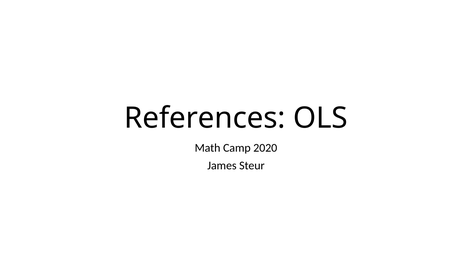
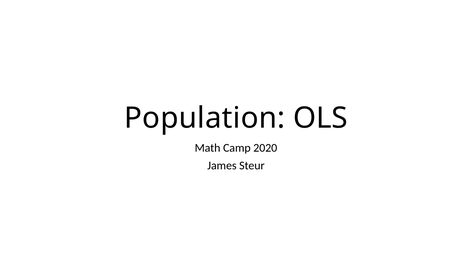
References: References -> Population (205, 118)
